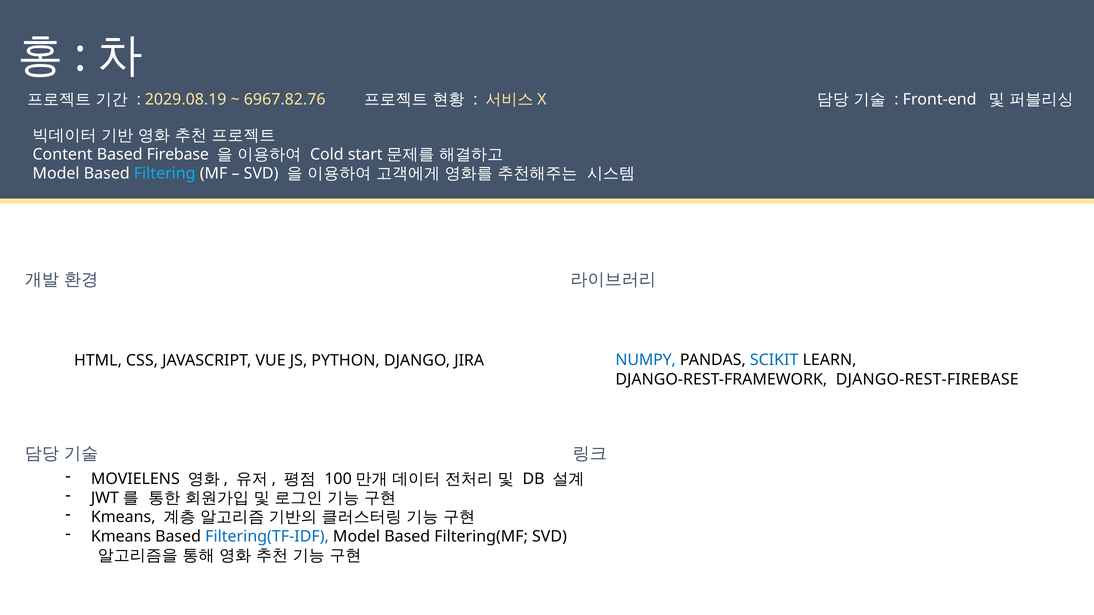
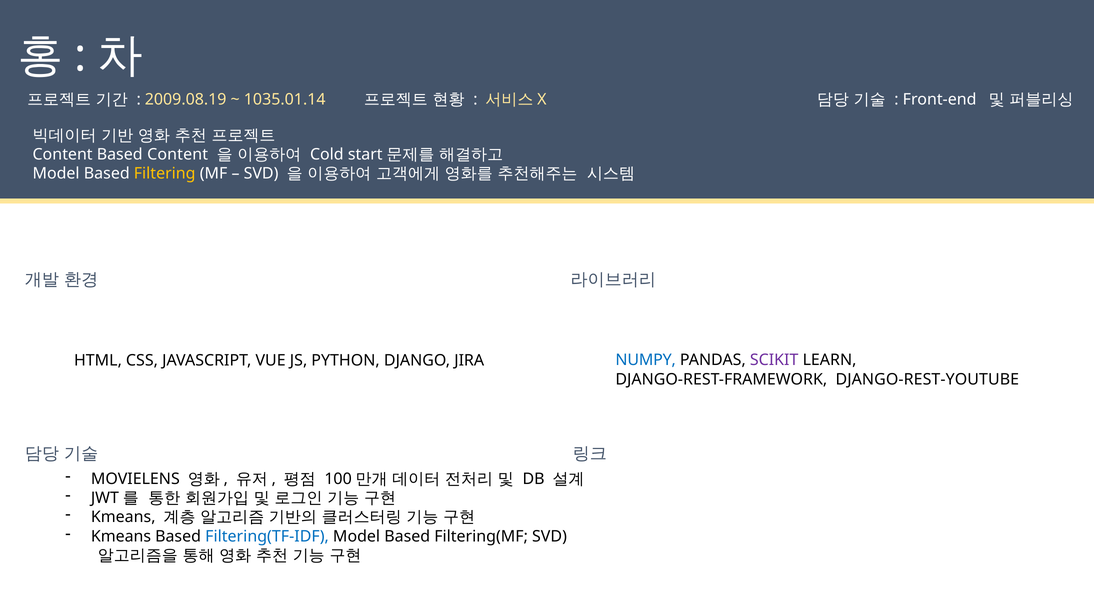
2029.08.19: 2029.08.19 -> 2009.08.19 (186, 100)
6967.82.76: 6967.82.76 -> 1035.01.14 (285, 100)
Based Firebase: Firebase -> Content (178, 155)
Filtering colour: light blue -> yellow (165, 174)
SCIKIT colour: blue -> purple (774, 360)
DJANGO-REST-FIREBASE: DJANGO-REST-FIREBASE -> DJANGO-REST-YOUTUBE (927, 380)
